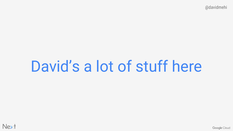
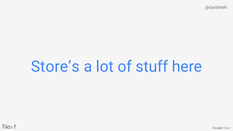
David’s: David’s -> Store’s (55, 67)
